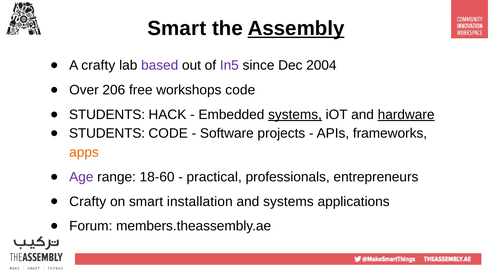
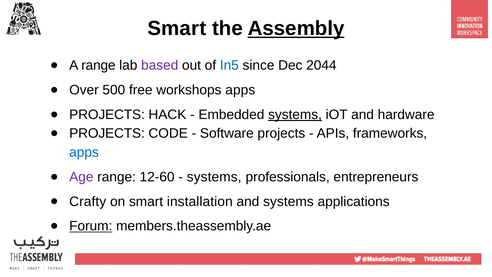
A crafty: crafty -> range (98, 65)
In5 colour: purple -> blue (229, 65)
2004: 2004 -> 2044 (321, 65)
206: 206 -> 500 (114, 90)
workshops code: code -> apps (240, 90)
STUDENTS: STUDENTS -> PROJECTS (107, 115)
hardware underline: present -> none (406, 115)
STUDENTS: STUDENTS -> PROJECTS (107, 133)
apps colour: orange -> blue (84, 152)
18-60: 18-60 -> 12-60 (157, 177)
practical: practical -> systems (214, 177)
Forum underline: none -> present (91, 226)
